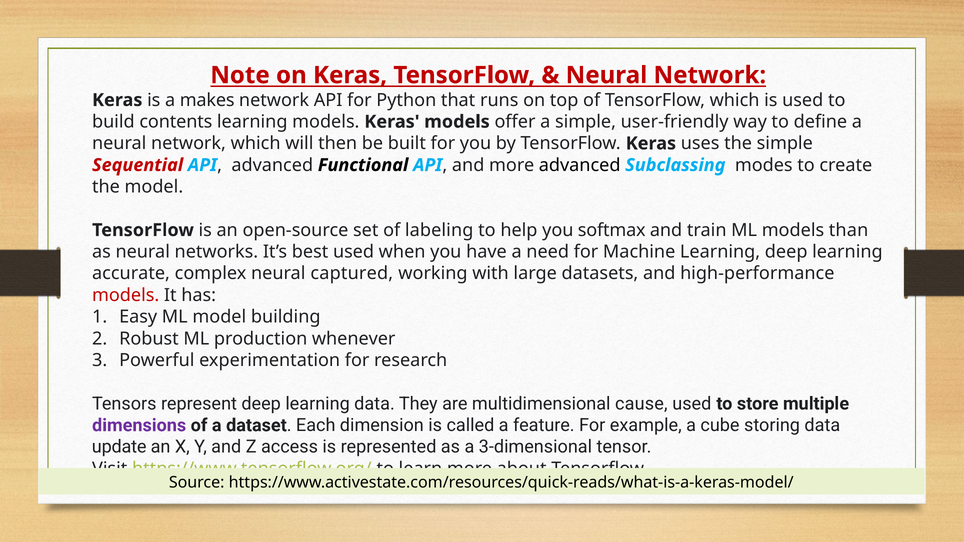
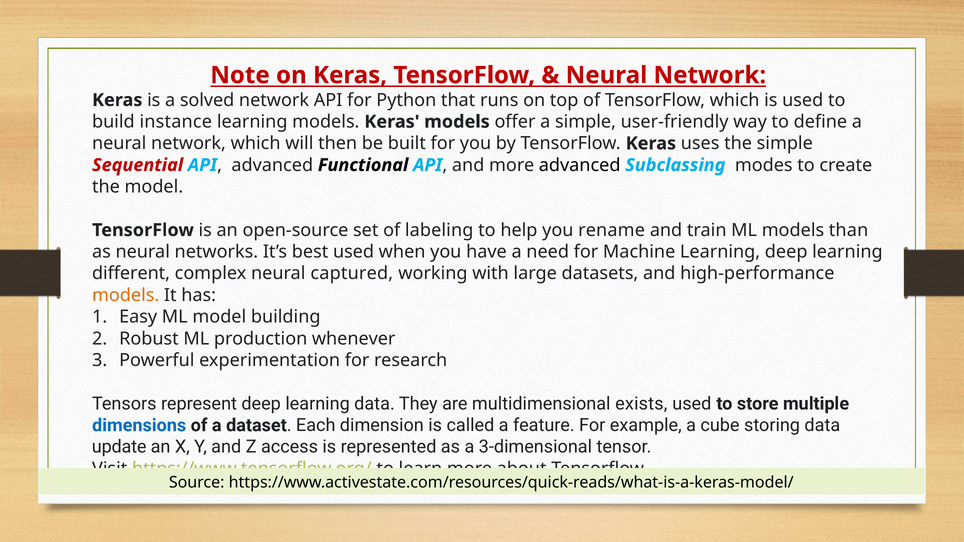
makes: makes -> solved (207, 100)
contents: contents -> instance (176, 122)
softmax: softmax -> rename (612, 230)
accurate: accurate -> different (131, 274)
models colour: red -> orange (126, 295)
cause: cause -> exists (641, 404)
dimensions colour: purple -> blue (139, 425)
